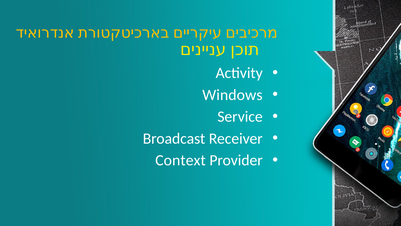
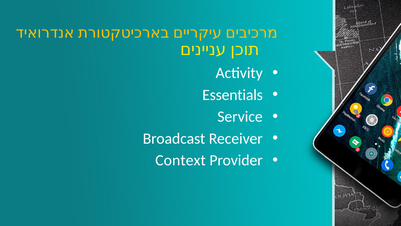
Windows: Windows -> Essentials (233, 95)
